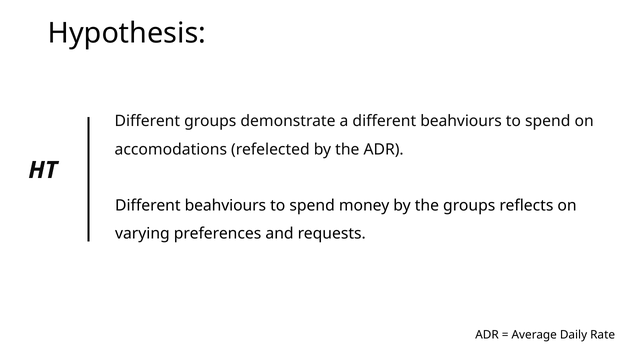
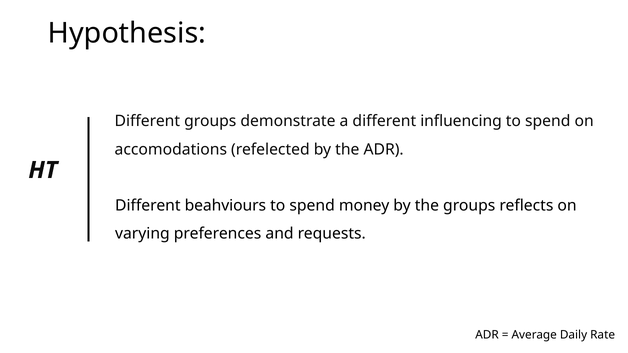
a different beahviours: beahviours -> influencing (461, 121)
